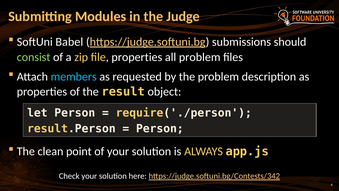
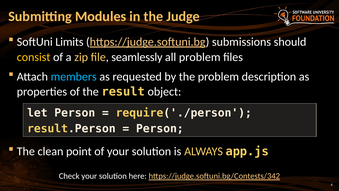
Babel: Babel -> Limits (69, 42)
consist colour: light green -> yellow (34, 57)
file properties: properties -> seamlessly (137, 57)
